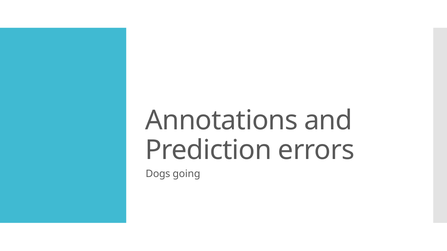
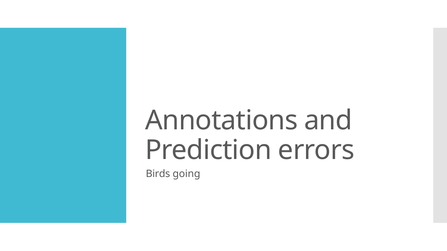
Dogs: Dogs -> Birds (158, 174)
